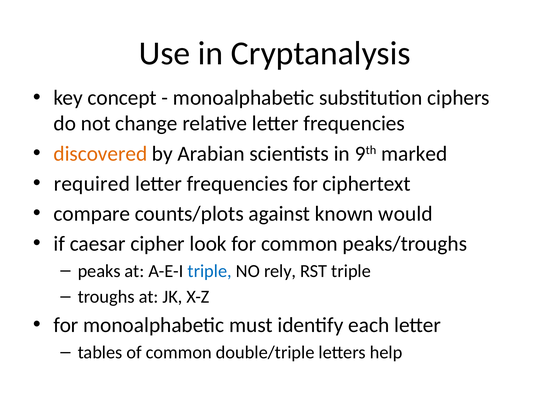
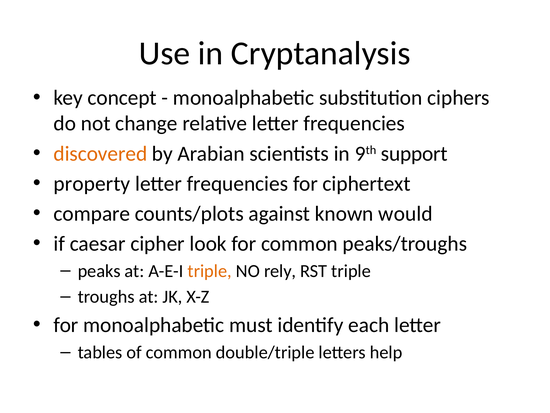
marked: marked -> support (414, 153)
required: required -> property (92, 183)
triple colour: blue -> orange (210, 271)
